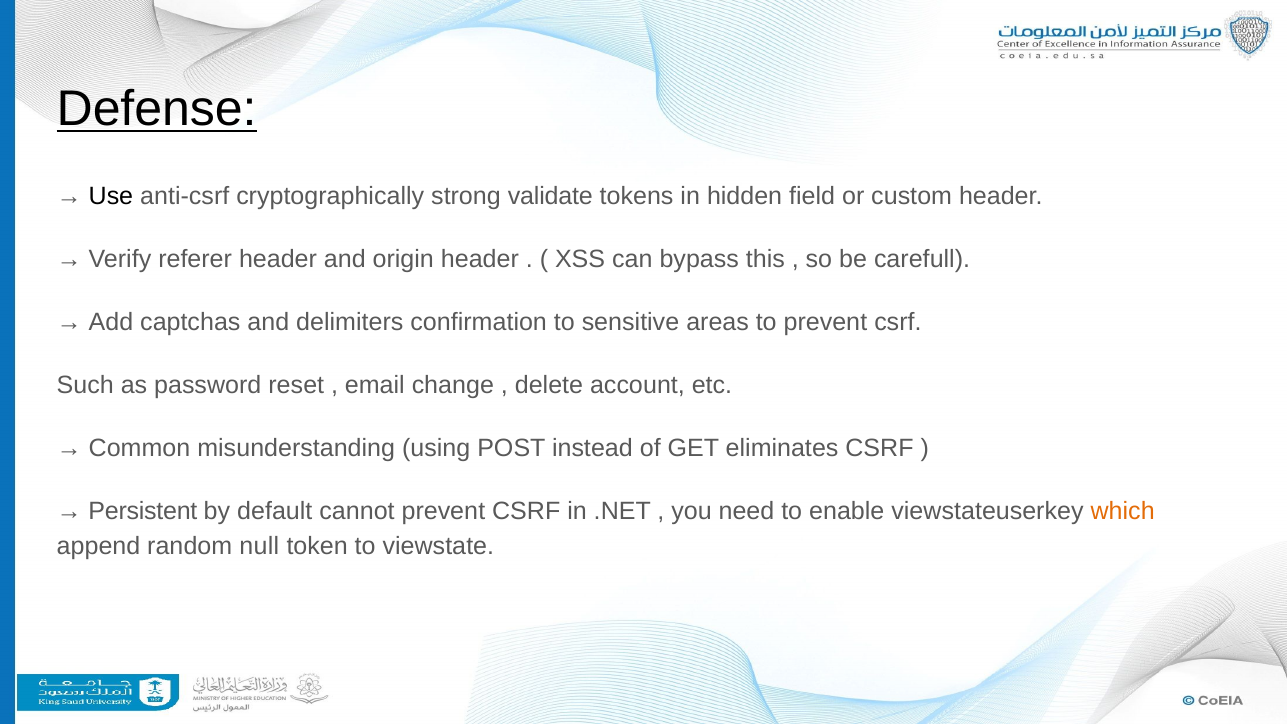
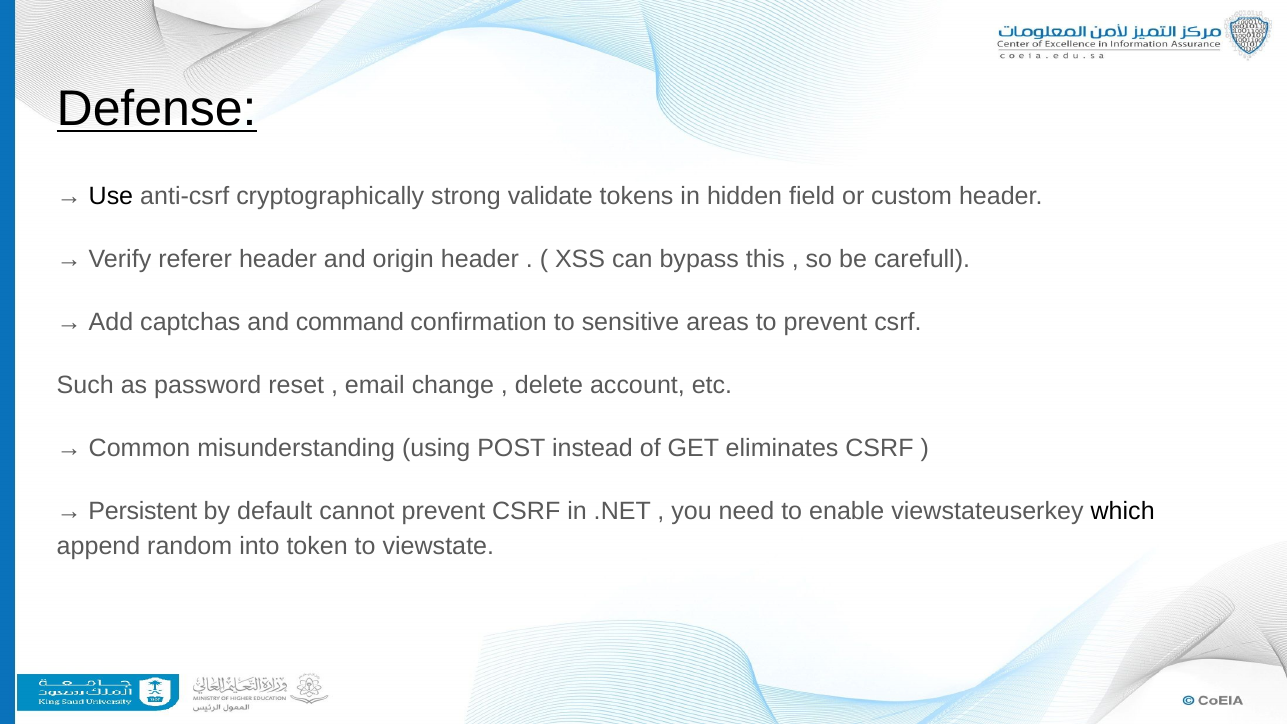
delimiters: delimiters -> command (350, 322)
which colour: orange -> black (1123, 512)
null: null -> into (259, 546)
